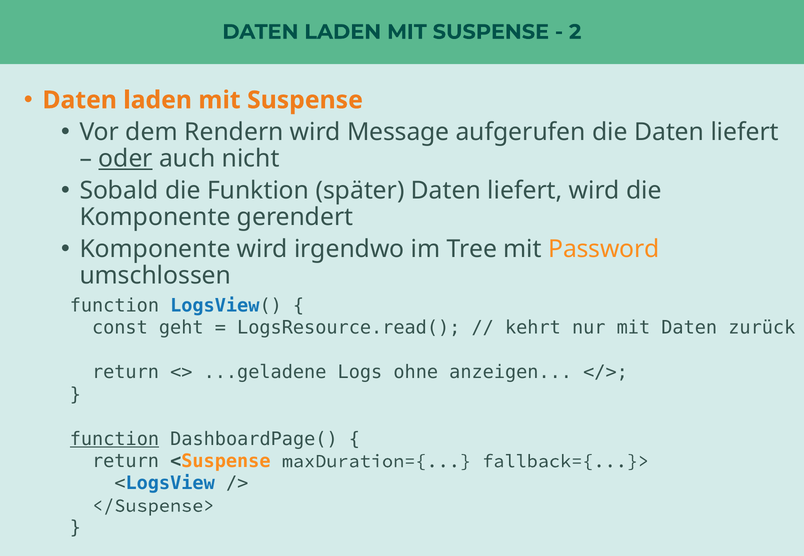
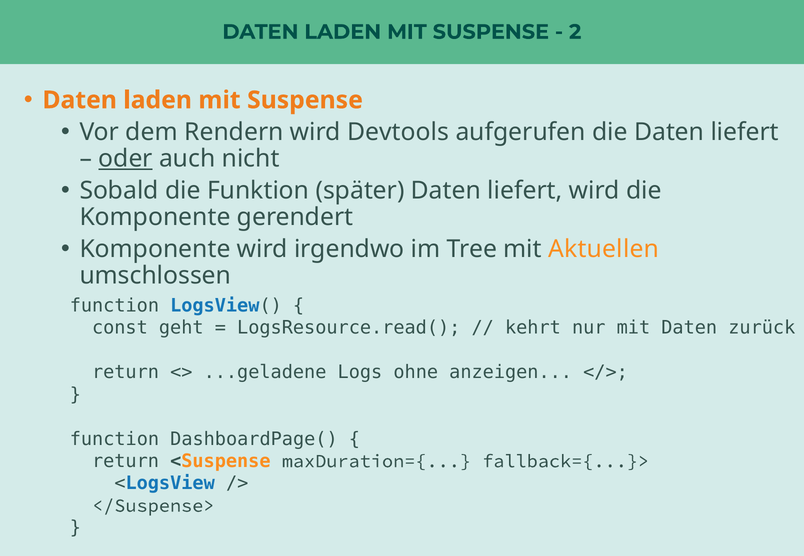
Message: Message -> Devtools (398, 132)
Password: Password -> Aktuellen (604, 249)
function underline: present -> none (114, 439)
